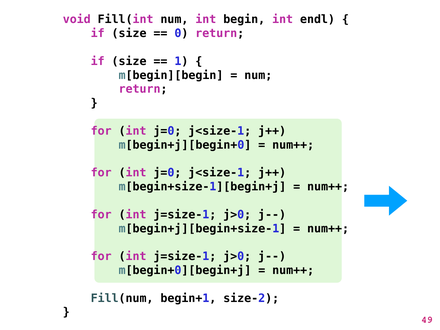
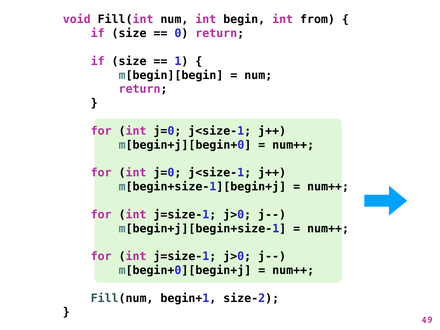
endl: endl -> from (318, 19)
